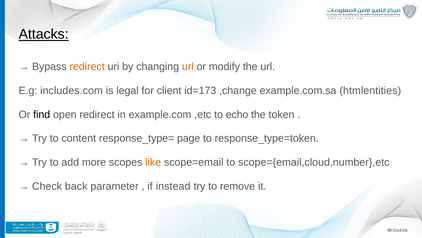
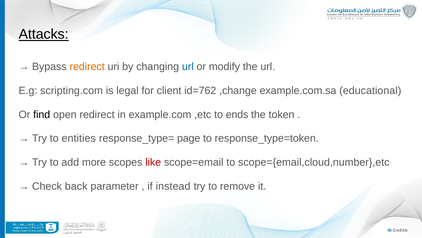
url colour: orange -> blue (188, 66)
includes.com: includes.com -> scripting.com (72, 90)
id=173: id=173 -> id=762 (200, 90)
htmlentities: htmlentities -> educational (370, 90)
echo: echo -> ends (237, 114)
content: content -> entities (79, 138)
like colour: orange -> red (153, 162)
